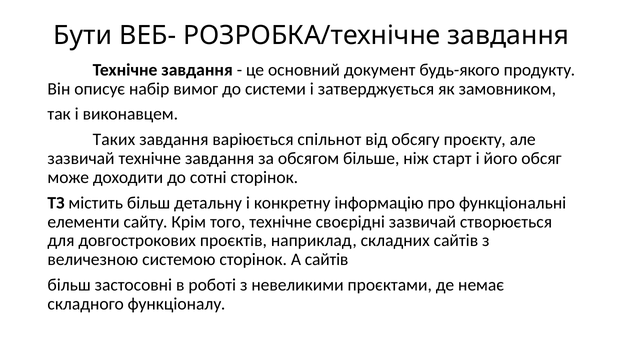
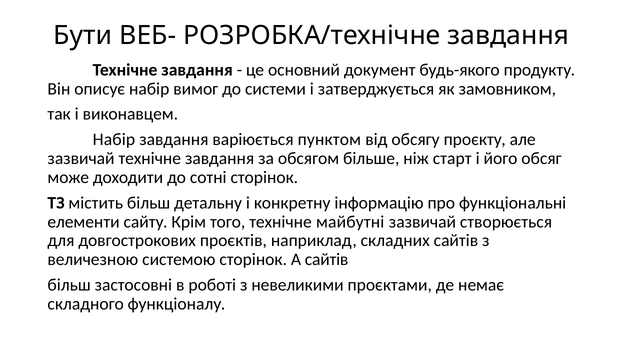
Таких: Таких -> Набір (114, 140)
спільнот: спільнот -> пунктом (329, 140)
своєрідні: своєрідні -> майбутні (350, 222)
